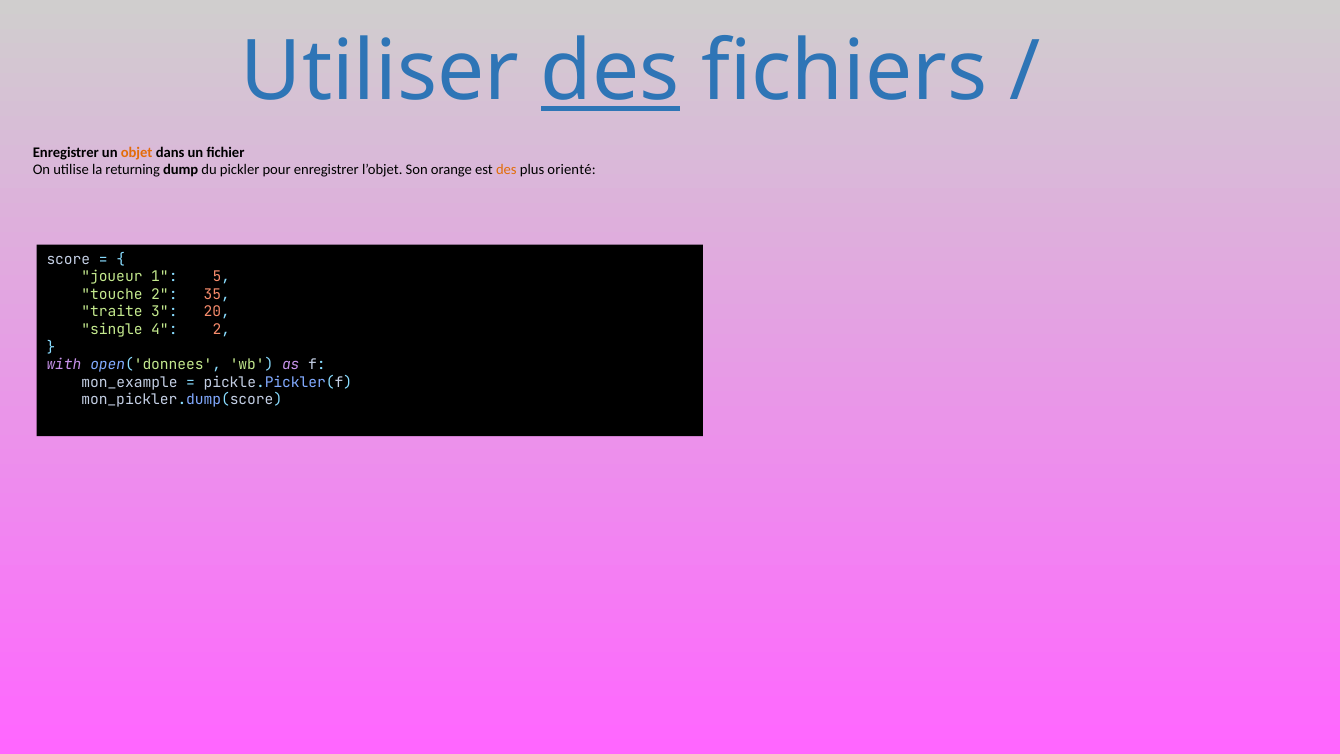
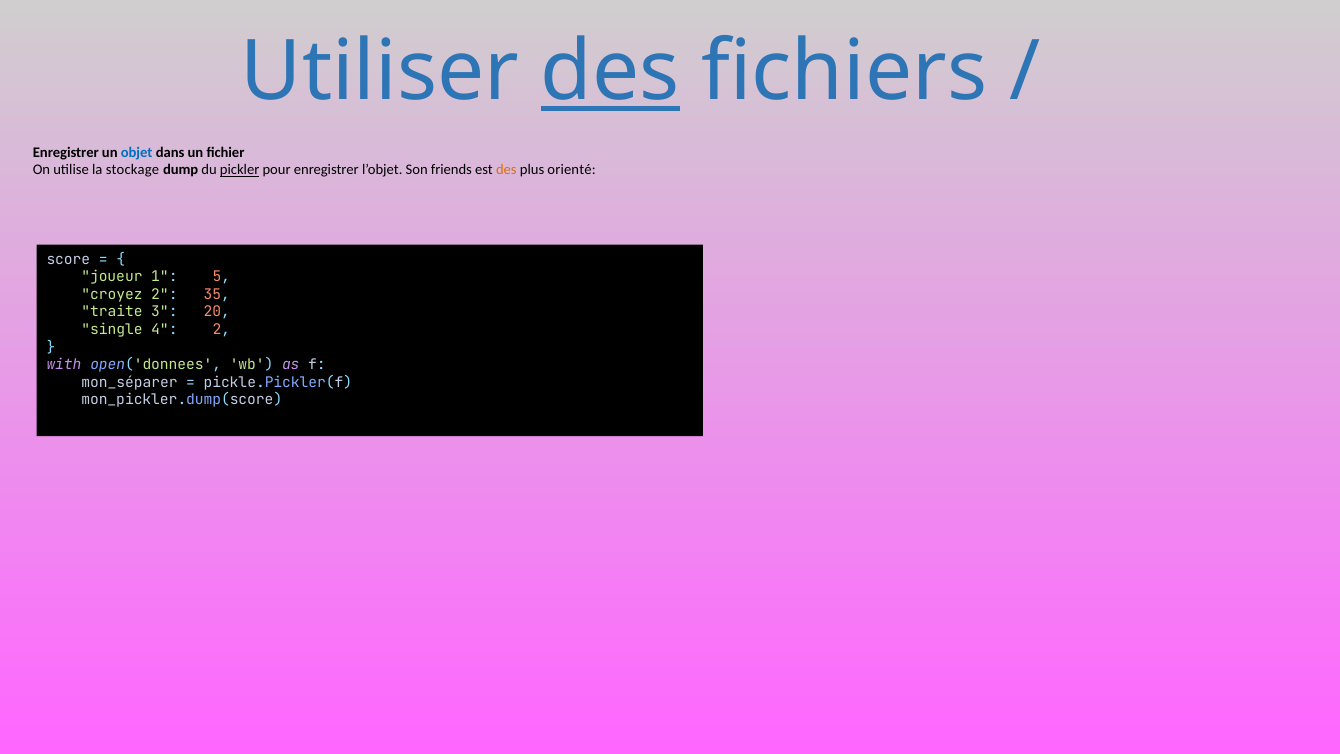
objet colour: orange -> blue (137, 152)
returning: returning -> stockage (133, 170)
pickler underline: none -> present (240, 170)
orange: orange -> friends (451, 170)
touche: touche -> croyez (112, 294)
mon_example: mon_example -> mon_séparer (129, 382)
